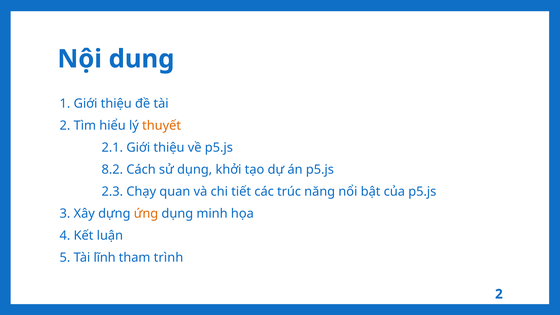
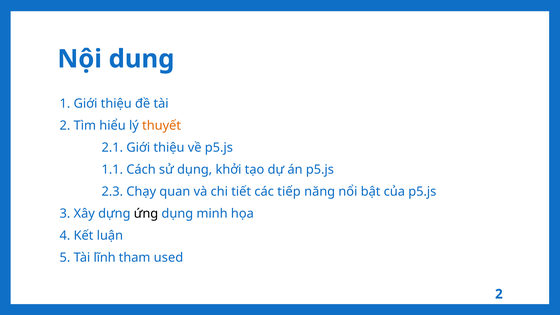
8.2: 8.2 -> 1.1 (112, 169)
trúc: trúc -> tiếp (289, 191)
ứng colour: orange -> black (146, 213)
trình: trình -> used (169, 258)
